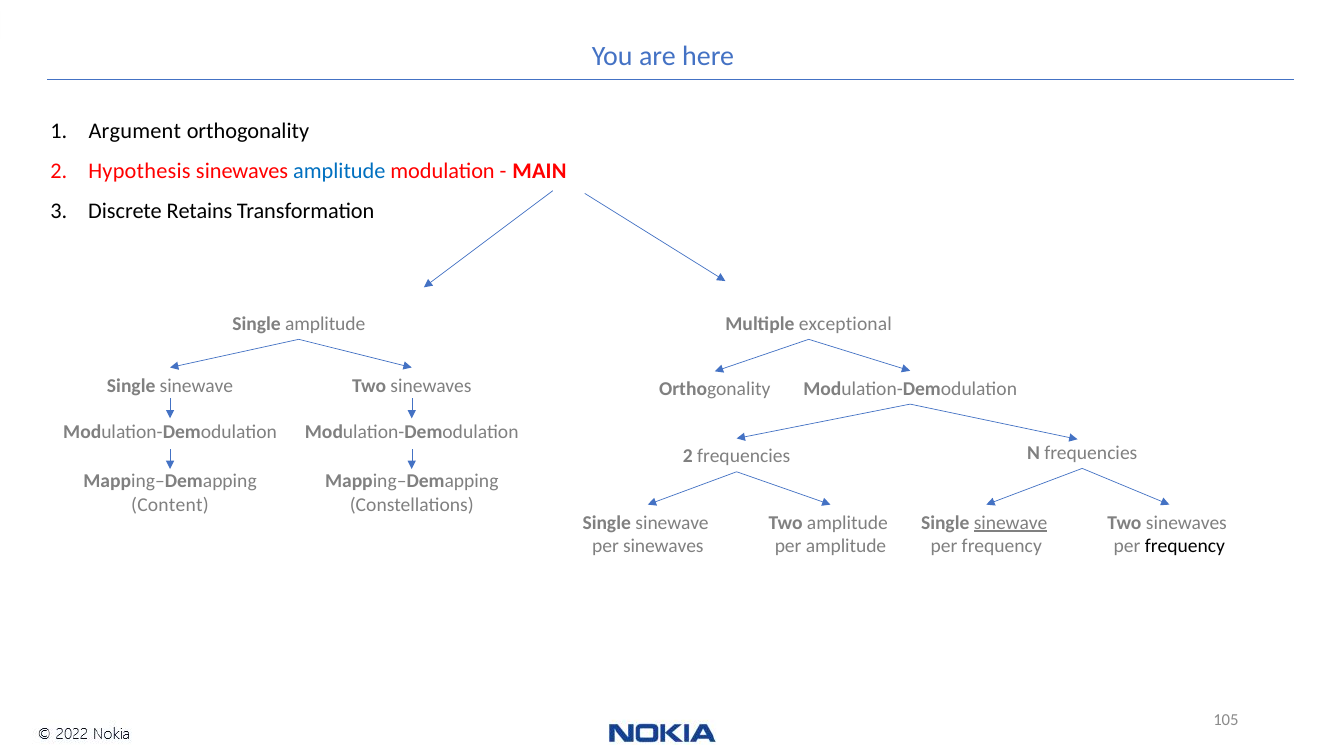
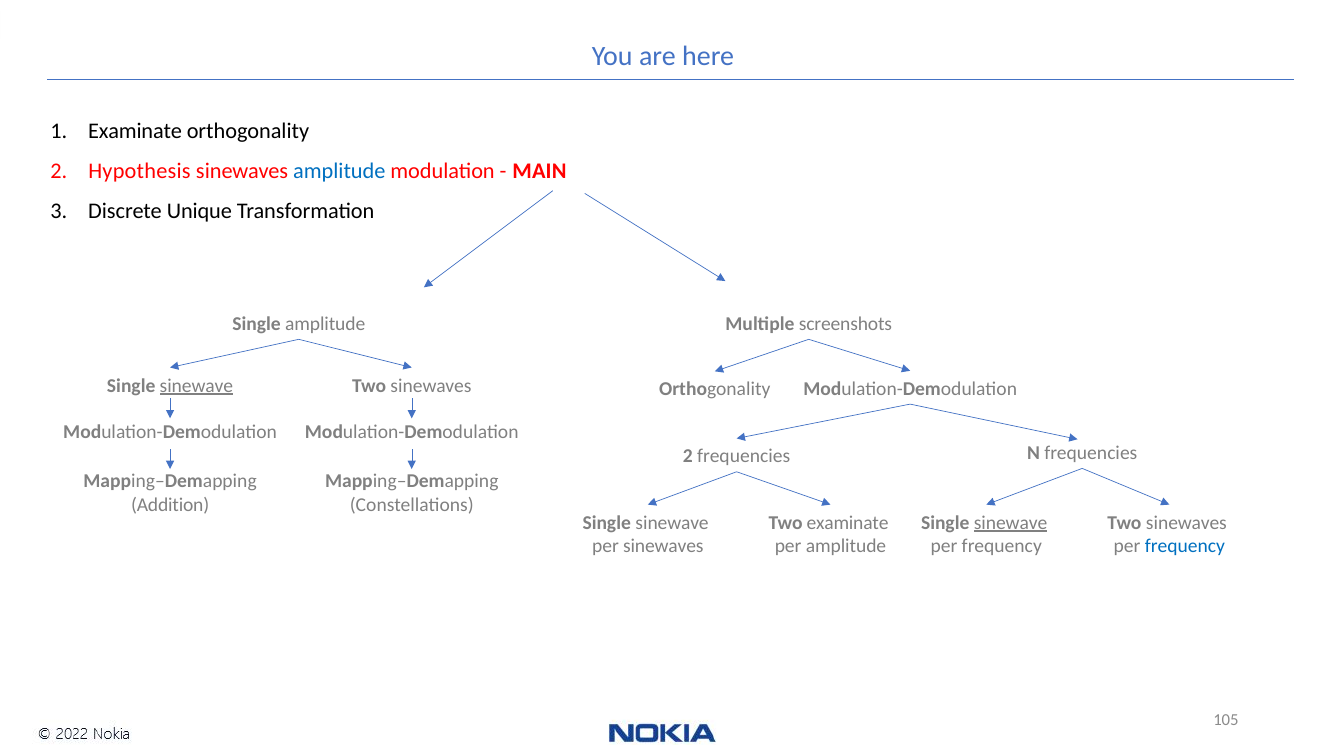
Argument: Argument -> Examinate (135, 131)
Retains: Retains -> Unique (199, 211)
exceptional: exceptional -> screenshots (845, 324)
sinewave underline: none -> present (196, 386)
Content: Content -> Addition (170, 505)
Two amplitude: amplitude -> examinate (848, 523)
frequency colour: black -> blue (1185, 546)
